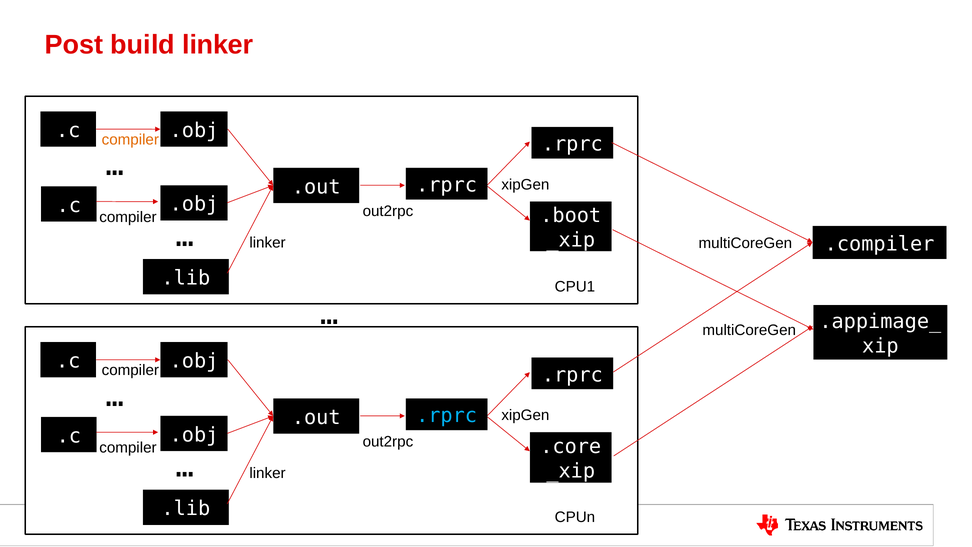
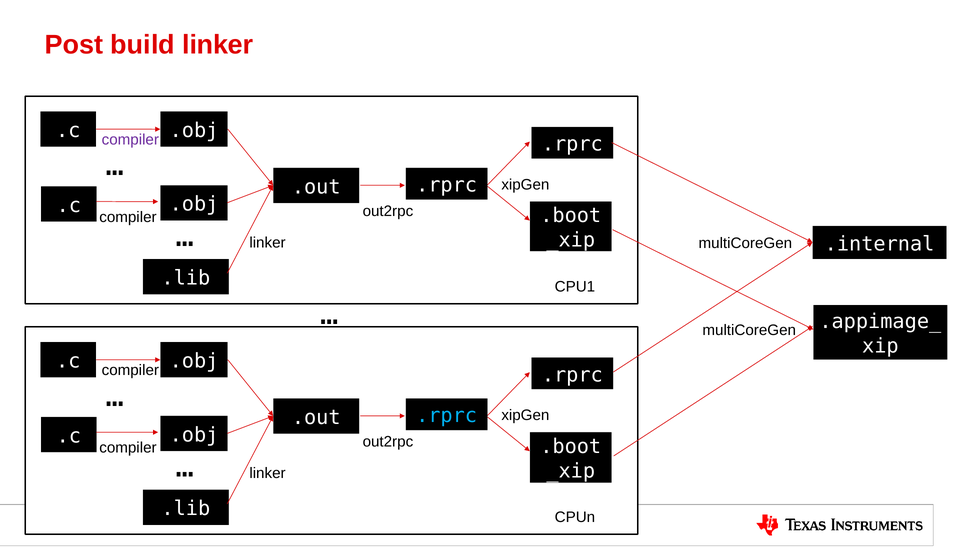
compiler colour: orange -> purple (130, 140)
.compiler: .compiler -> .internal (880, 244)
.core: .core -> .boot (571, 447)
